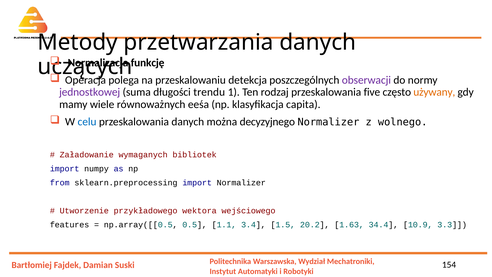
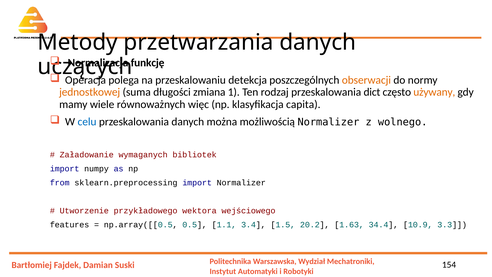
obserwacji colour: purple -> orange (366, 80)
jednostkowej colour: purple -> orange (90, 92)
trendu: trendu -> zmiana (209, 92)
five: five -> dict (372, 92)
eeśa: eeśa -> więc (198, 104)
decyzyjnego: decyzyjnego -> możliwością (267, 122)
